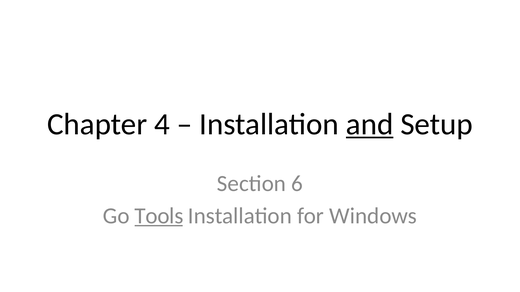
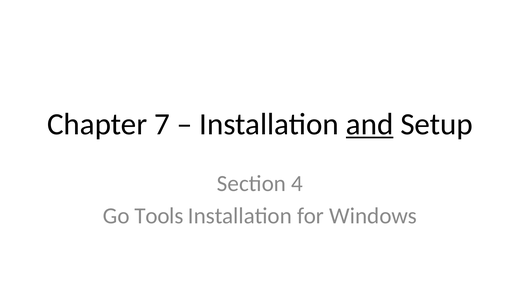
4: 4 -> 7 (162, 124)
6: 6 -> 4 (297, 184)
Tools underline: present -> none (159, 216)
